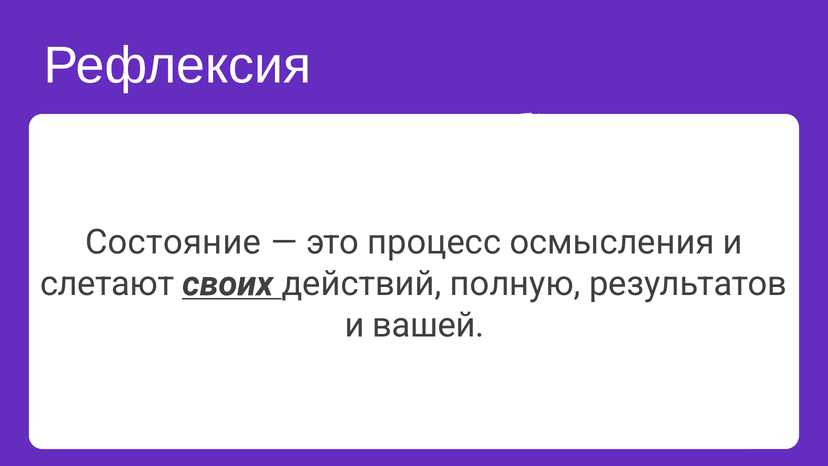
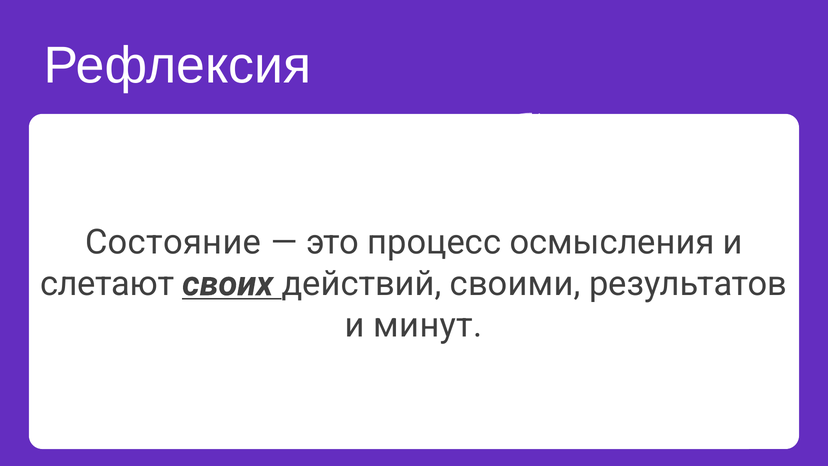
полную: полную -> своими (515, 284)
вашей: вашей -> минут (428, 325)
